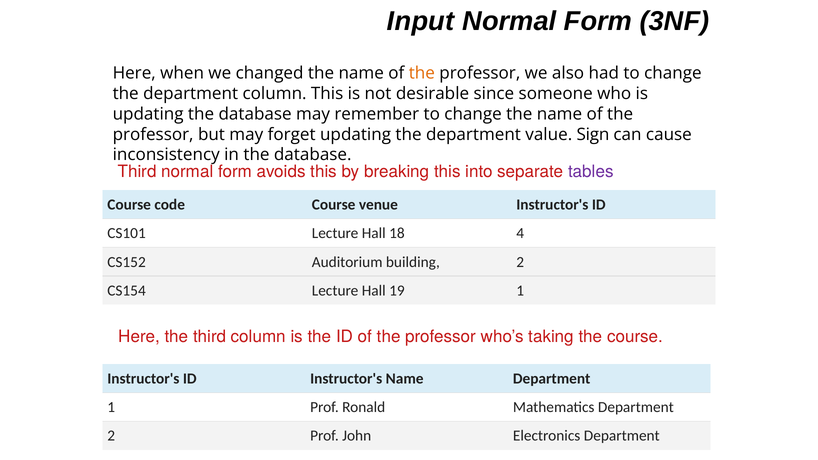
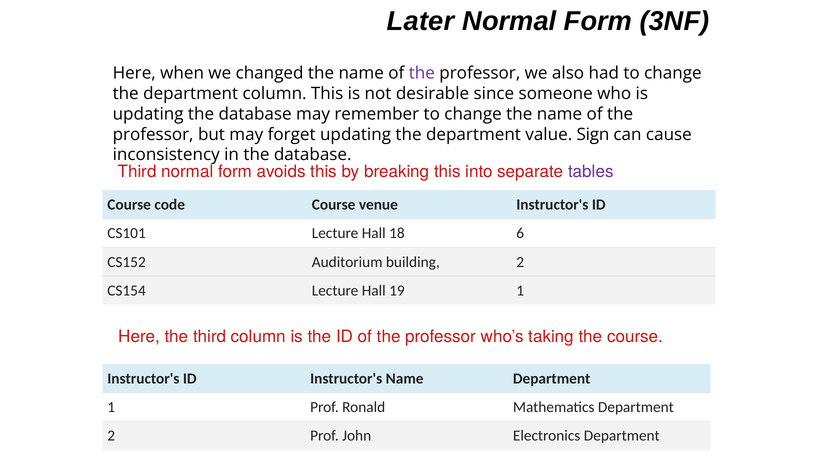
Input: Input -> Later (421, 21)
the colour: orange -> purple (422, 73)
4: 4 -> 6 (520, 233)
